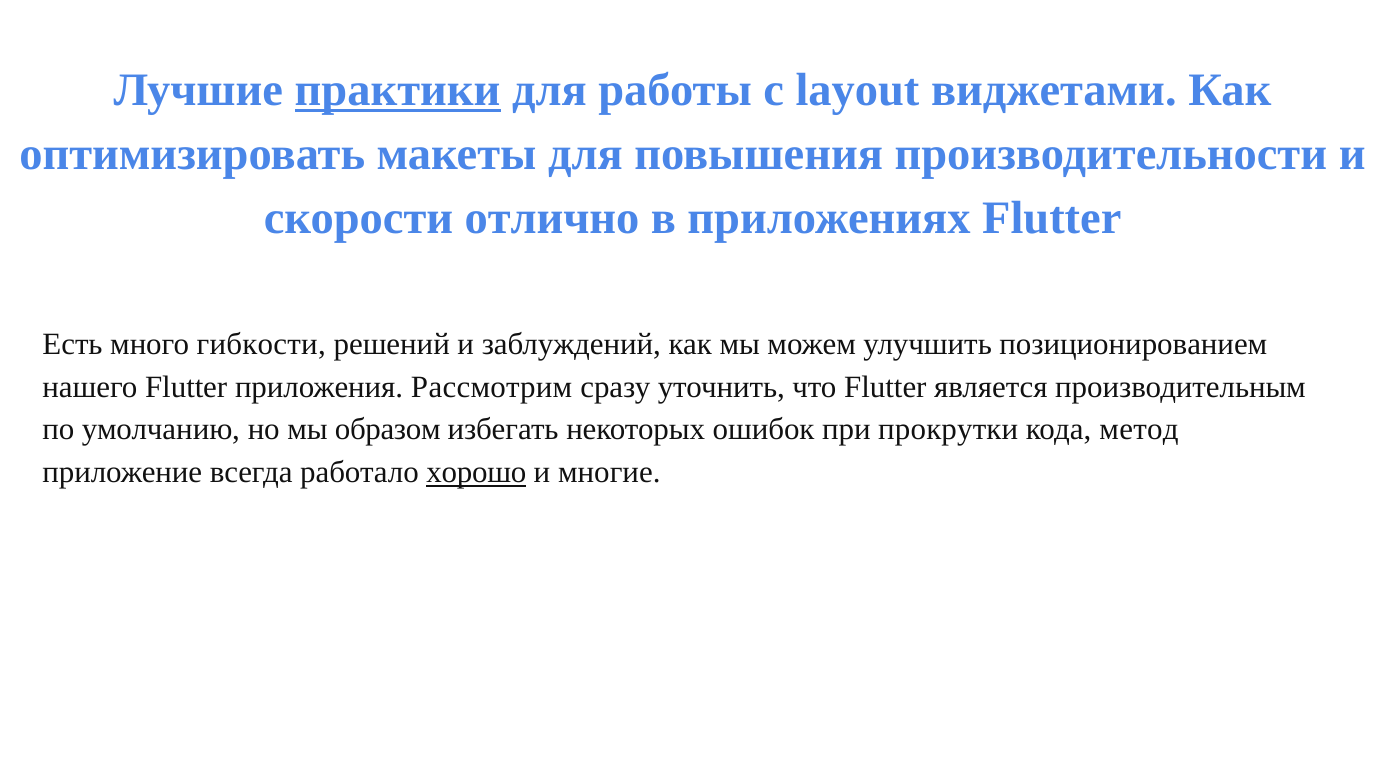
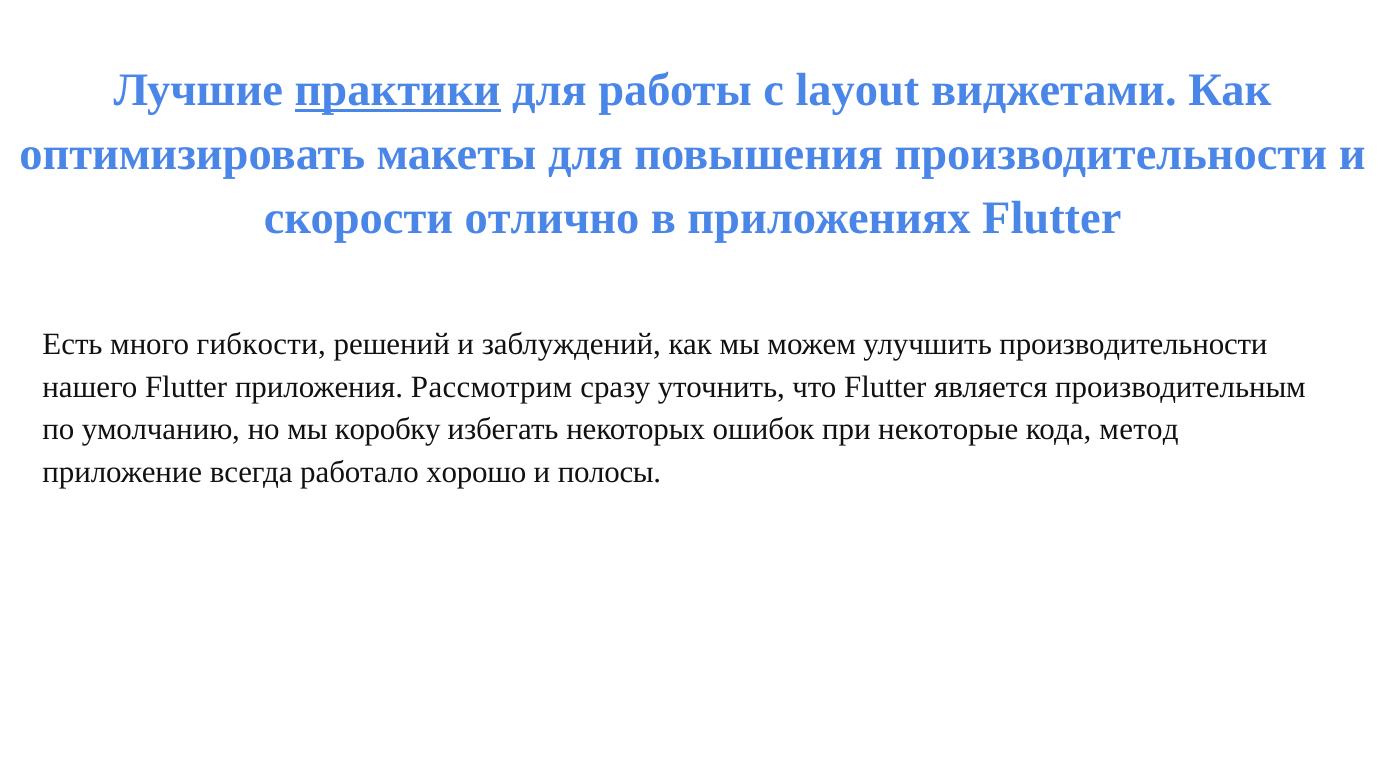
улучшить позиционированием: позиционированием -> производительности (1133, 344)
образом: образом -> коробку (388, 430)
прокрутки: прокрутки -> некоторые (948, 430)
хорошо underline: present -> none (476, 472)
многие: многие -> полосы (609, 472)
